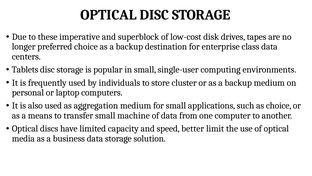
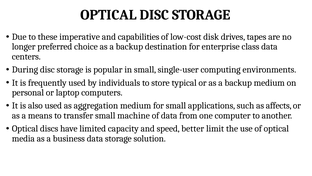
superblock: superblock -> capabilities (139, 37)
Tablets: Tablets -> During (25, 69)
cluster: cluster -> typical (184, 83)
as choice: choice -> affects (279, 105)
